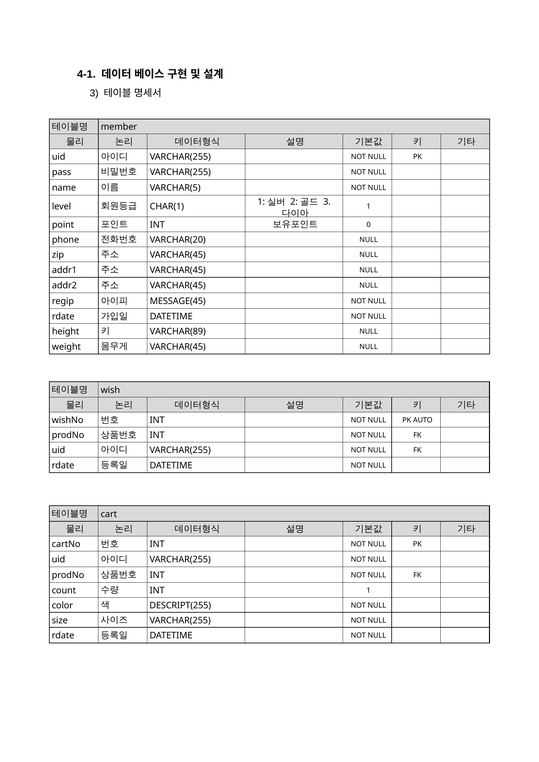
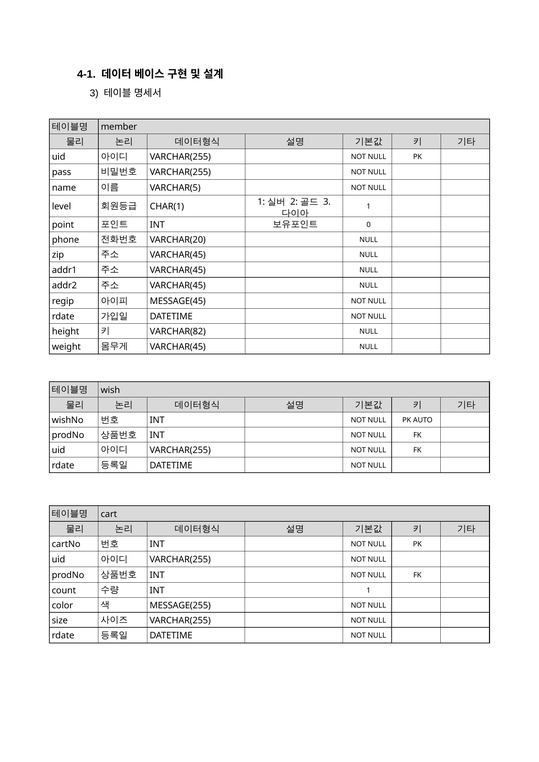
VARCHAR(89: VARCHAR(89 -> VARCHAR(82 (178, 331)
DESCRIPT(255: DESCRIPT(255 -> MESSAGE(255 (180, 605)
